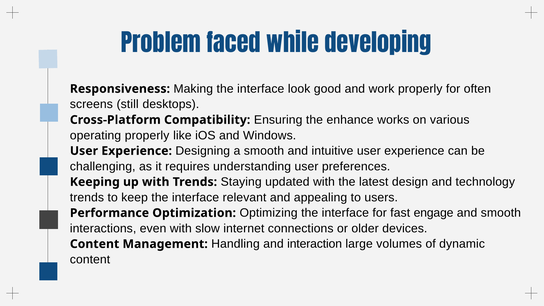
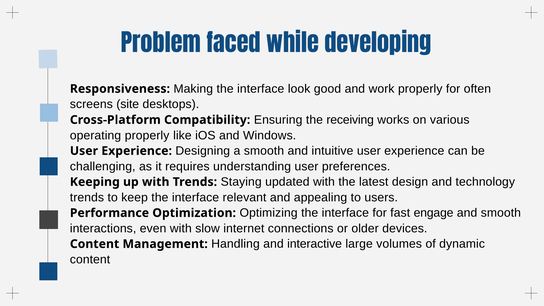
still: still -> site (128, 104)
enhance: enhance -> receiving (350, 120)
interaction: interaction -> interactive (315, 244)
